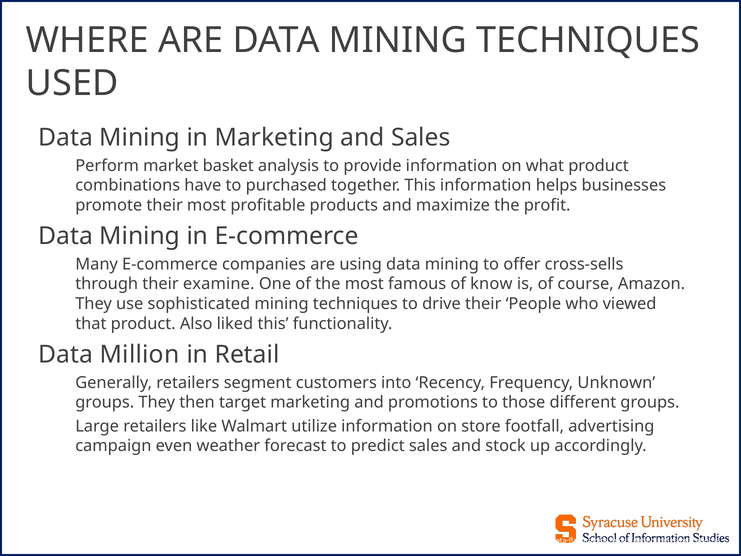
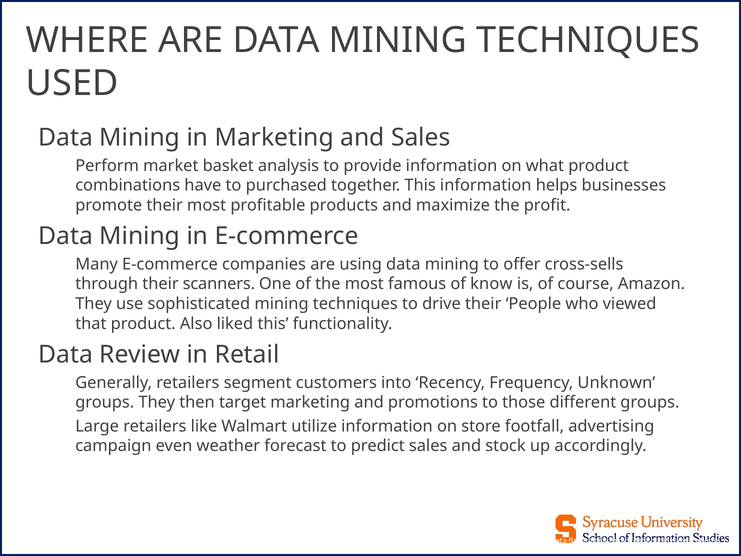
examine: examine -> scanners (219, 284)
Million: Million -> Review (140, 354)
